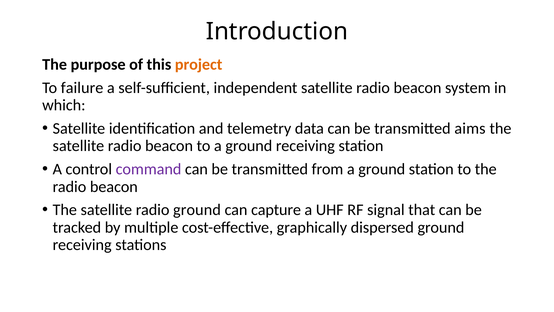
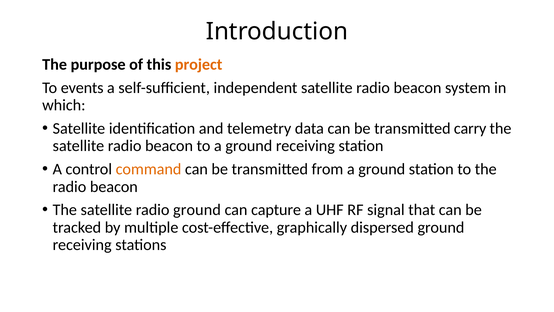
failure: failure -> events (82, 88)
aims: aims -> carry (470, 128)
command colour: purple -> orange (149, 169)
